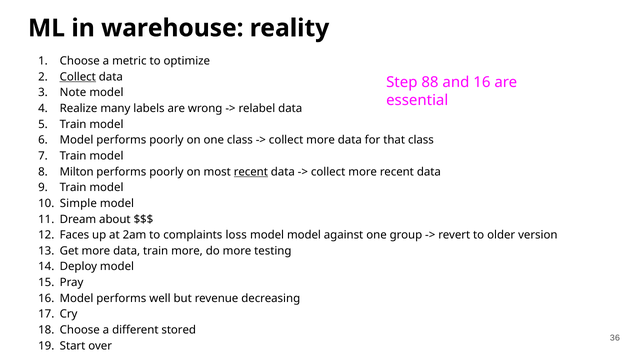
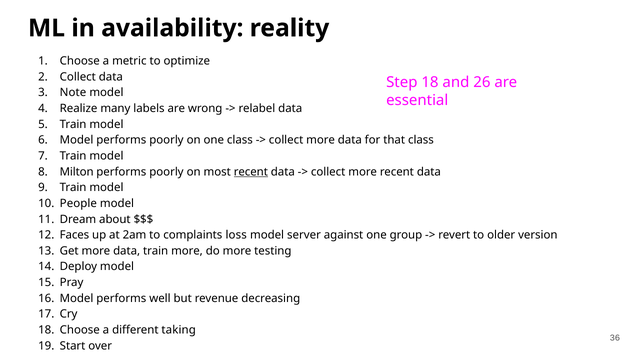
warehouse: warehouse -> availability (172, 28)
Collect underline: present -> none (78, 77)
Step 88: 88 -> 18 (430, 82)
and 16: 16 -> 26 (482, 82)
Simple: Simple -> People (78, 204)
model model: model -> server (304, 235)
stored: stored -> taking (179, 330)
